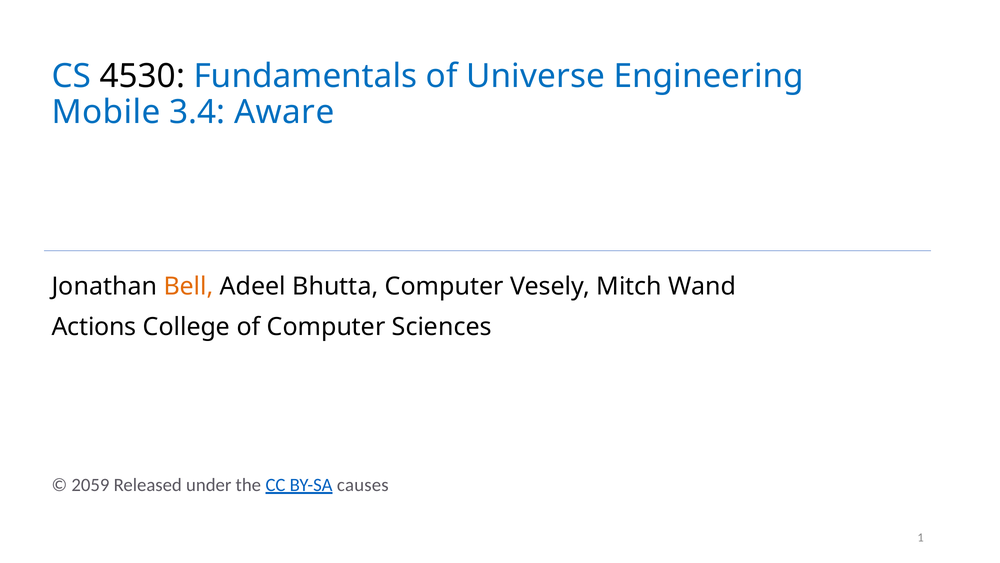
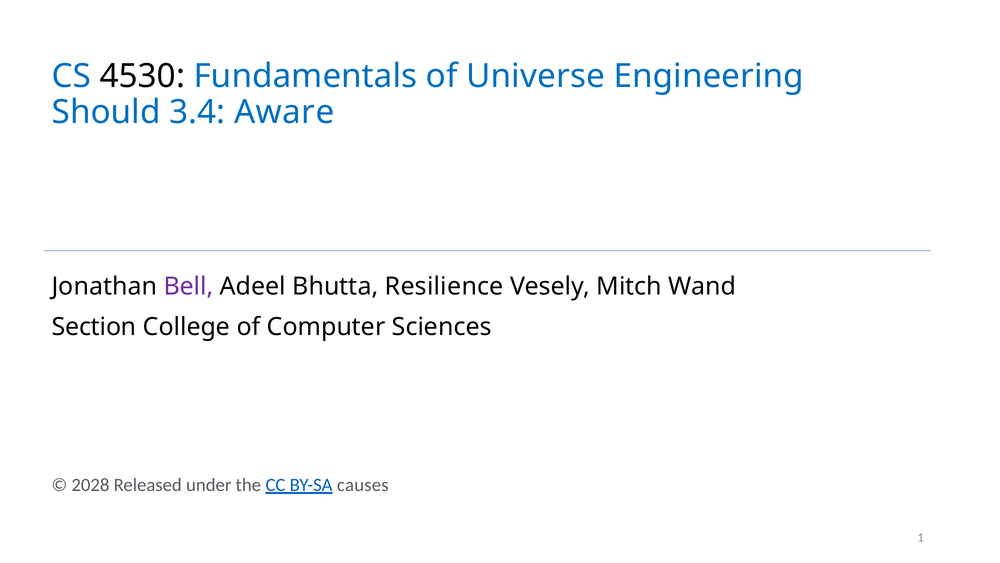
Mobile: Mobile -> Should (106, 112)
Bell colour: orange -> purple (188, 286)
Bhutta Computer: Computer -> Resilience (444, 286)
Actions: Actions -> Section (94, 326)
2059: 2059 -> 2028 (90, 485)
